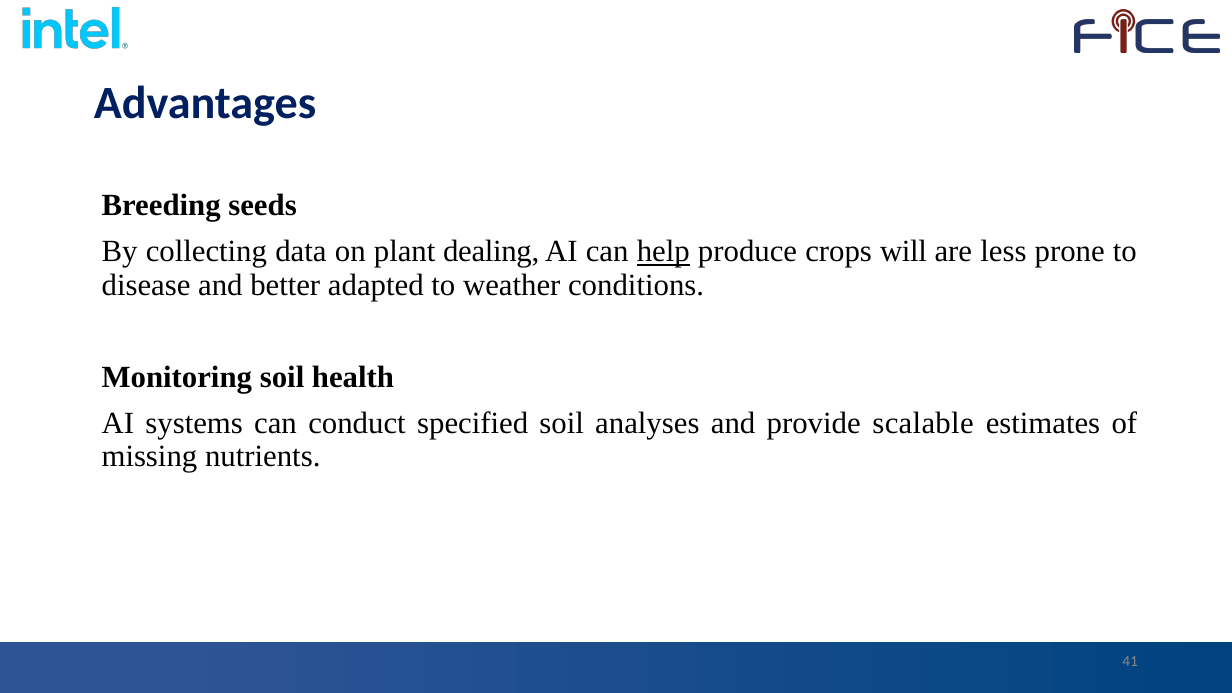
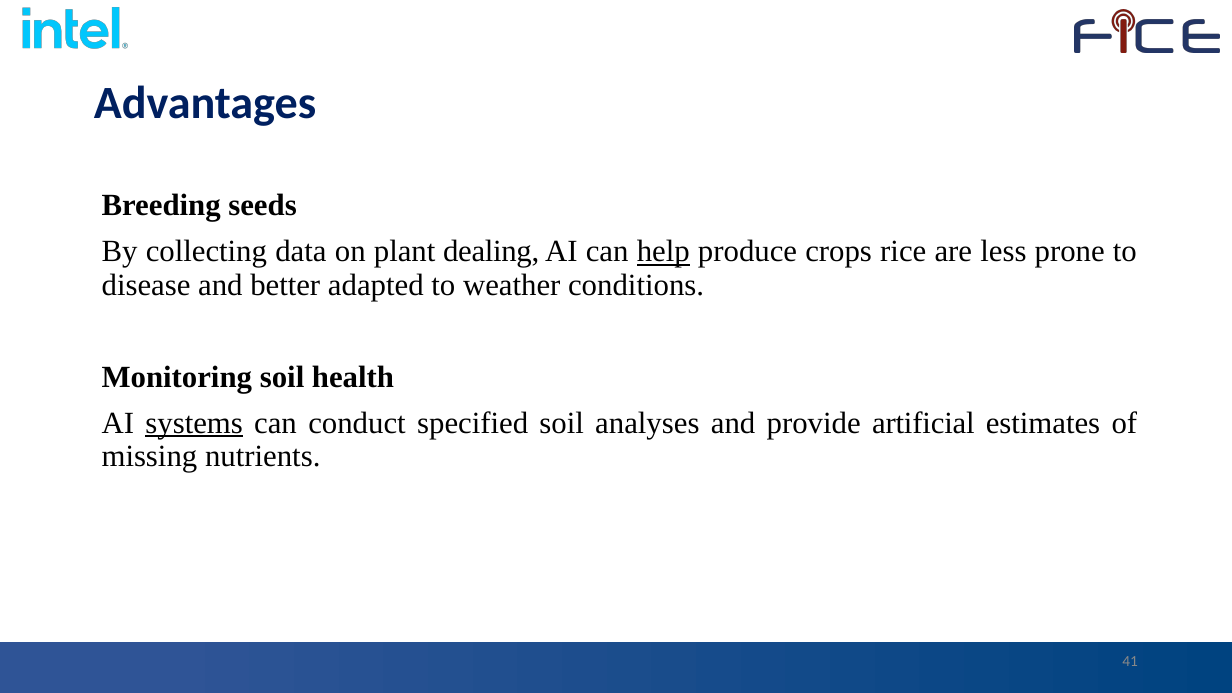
will: will -> rice (903, 252)
systems underline: none -> present (194, 423)
scalable: scalable -> artificial (923, 423)
